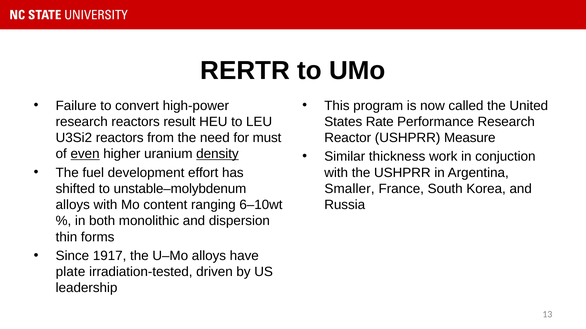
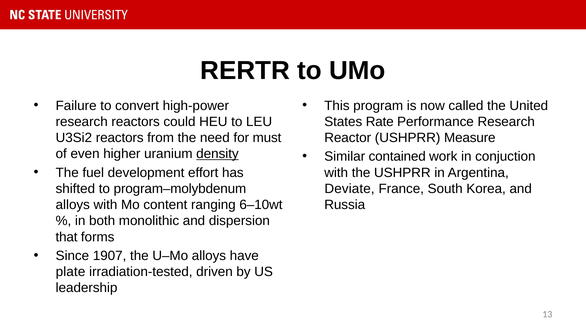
result: result -> could (179, 122)
even underline: present -> none (85, 154)
thickness: thickness -> contained (397, 157)
unstable–molybdenum: unstable–molybdenum -> program–molybdenum (180, 189)
Smaller: Smaller -> Deviate (350, 189)
thin: thin -> that (67, 237)
1917: 1917 -> 1907 (110, 256)
